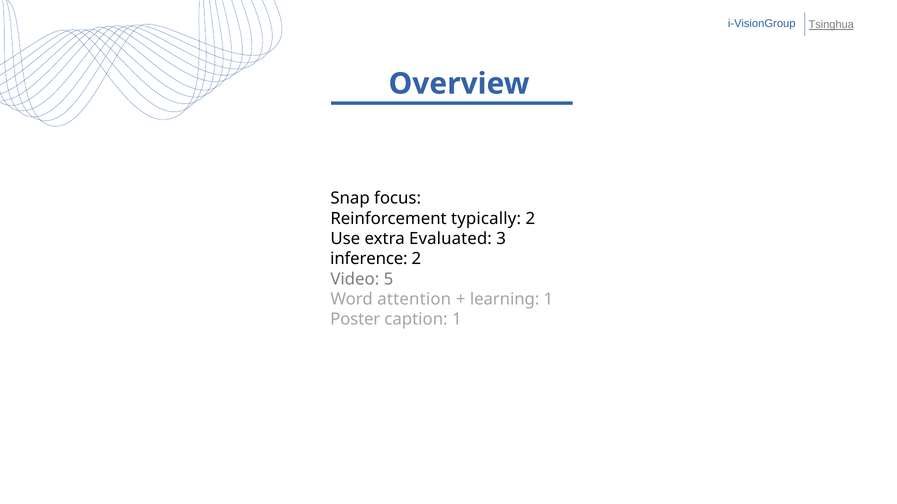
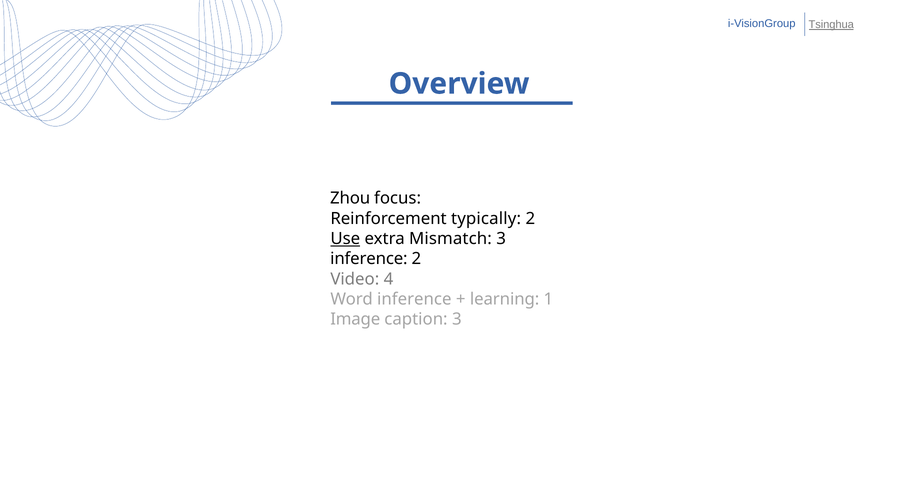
Snap: Snap -> Zhou (350, 199)
Use underline: none -> present (345, 239)
Evaluated: Evaluated -> Mismatch (450, 239)
5: 5 -> 4 (388, 279)
Word attention: attention -> inference (414, 299)
Poster: Poster -> Image (355, 320)
caption 1: 1 -> 3 (457, 320)
